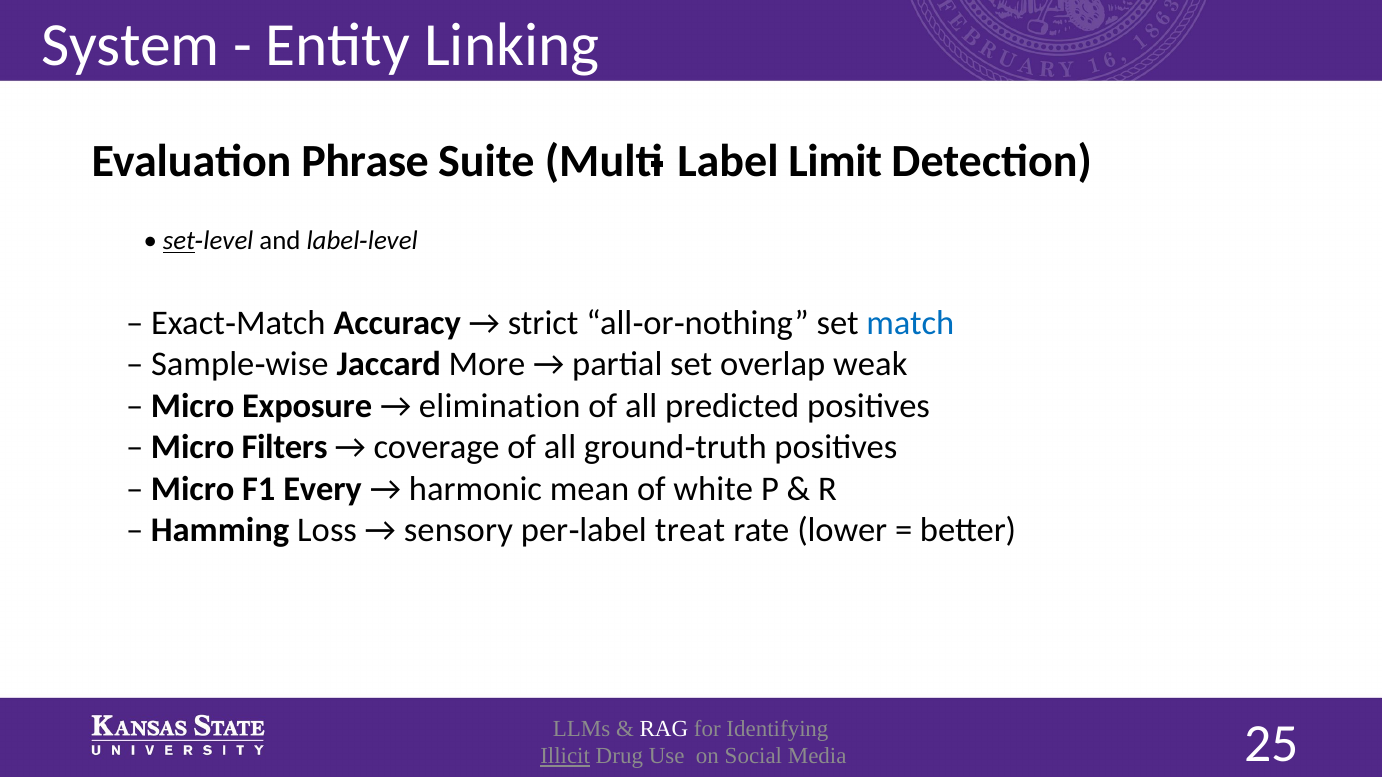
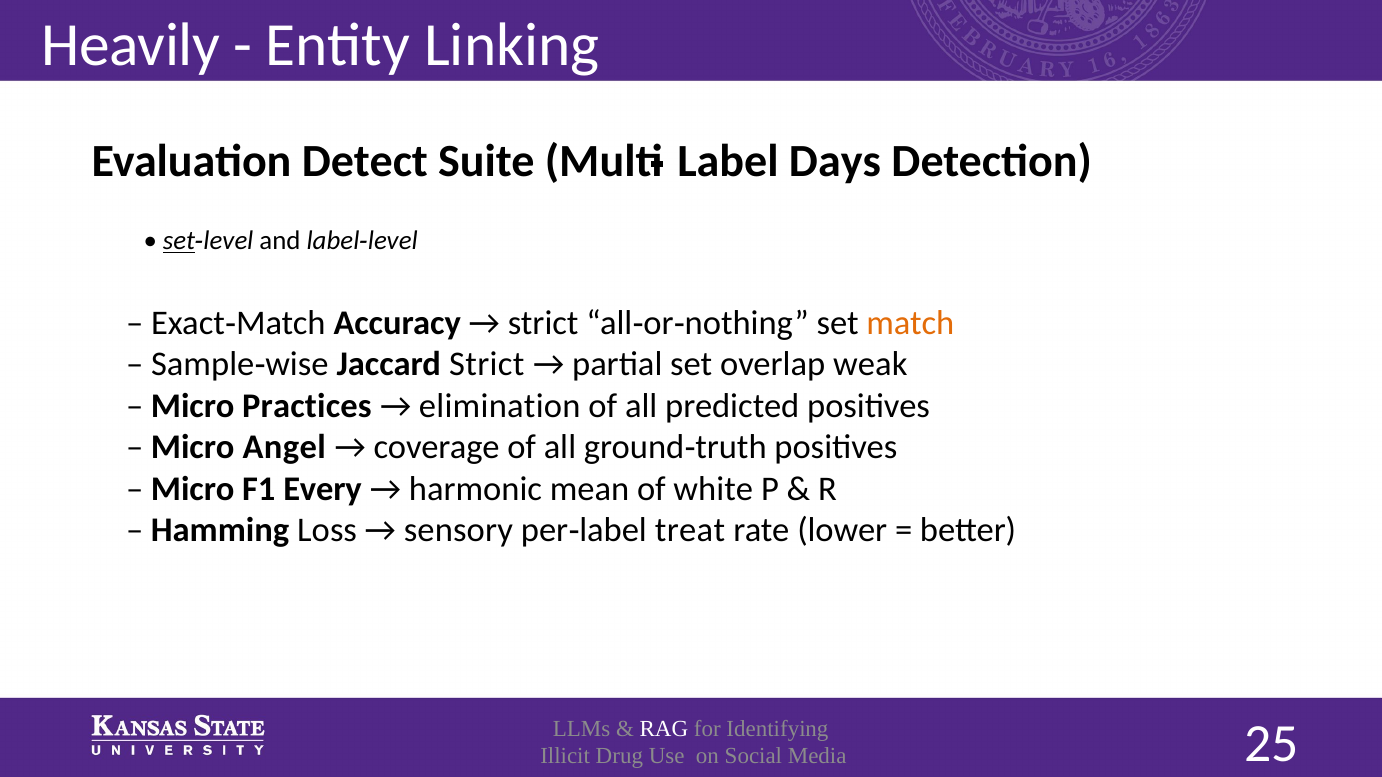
System: System -> Heavily (131, 46)
Phrase: Phrase -> Detect (365, 161)
Limit: Limit -> Days (835, 161)
match colour: blue -> orange (910, 323)
Jaccard More: More -> Strict (487, 365)
Exposure: Exposure -> Practices (307, 406)
Filters: Filters -> Angel (284, 448)
Illicit underline: present -> none (565, 757)
